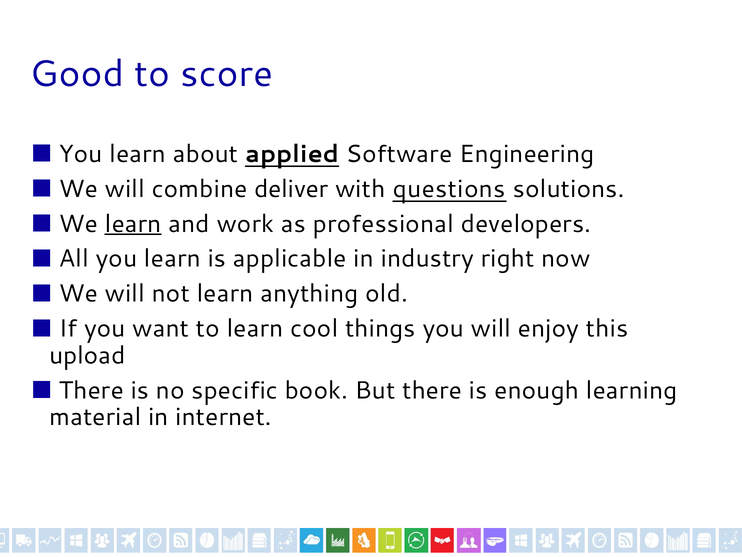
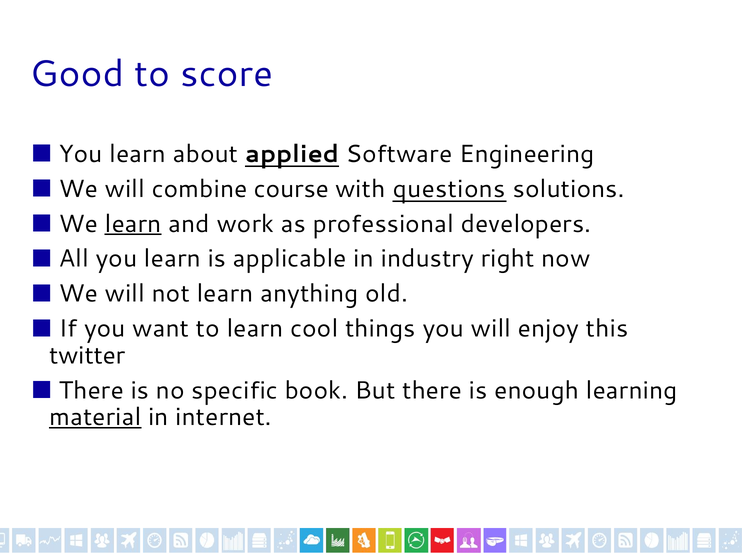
deliver: deliver -> course (291, 189)
upload: upload -> twitter (87, 355)
material underline: none -> present (95, 417)
